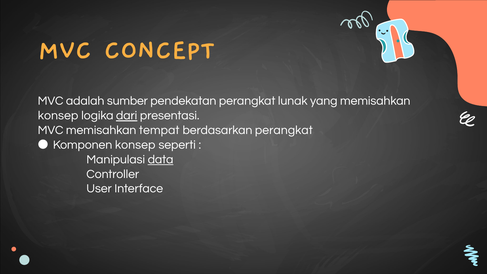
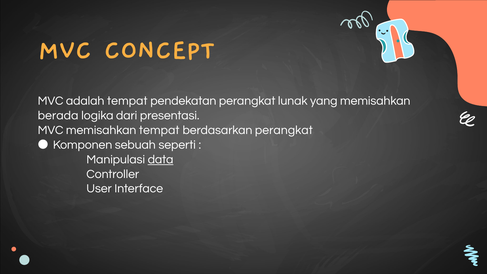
adalah sumber: sumber -> tempat (127, 101)
konsep: konsep -> berada (58, 116)
dari underline: present -> none (127, 116)
Komponen konsep: konsep -> sebuah (135, 145)
